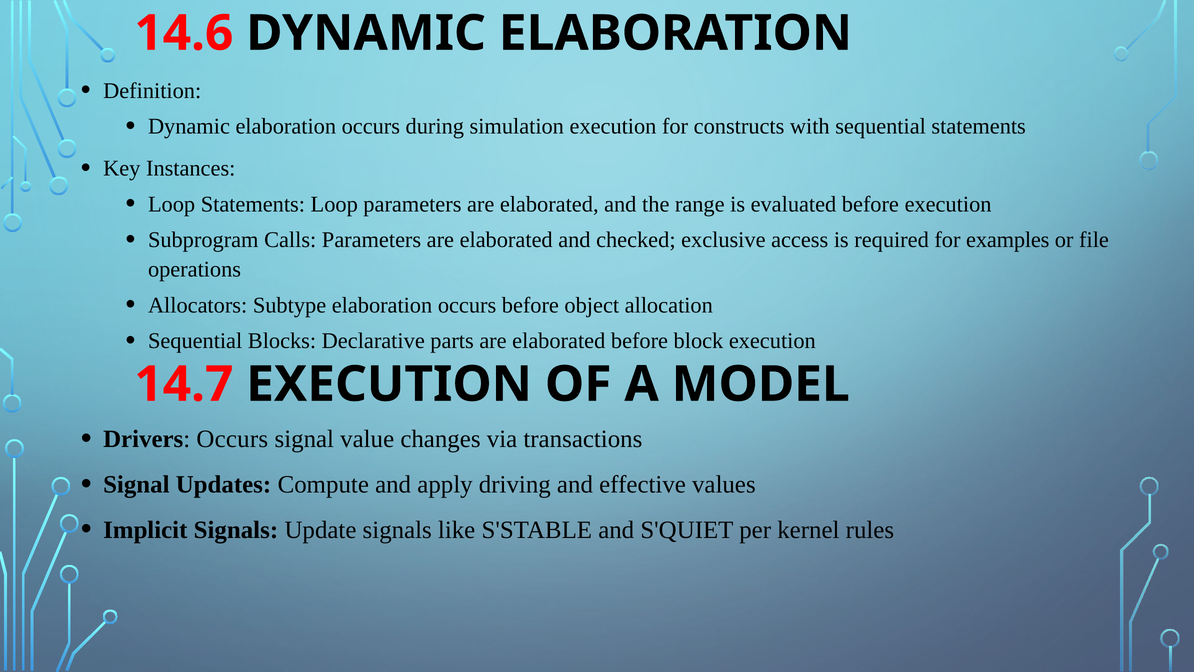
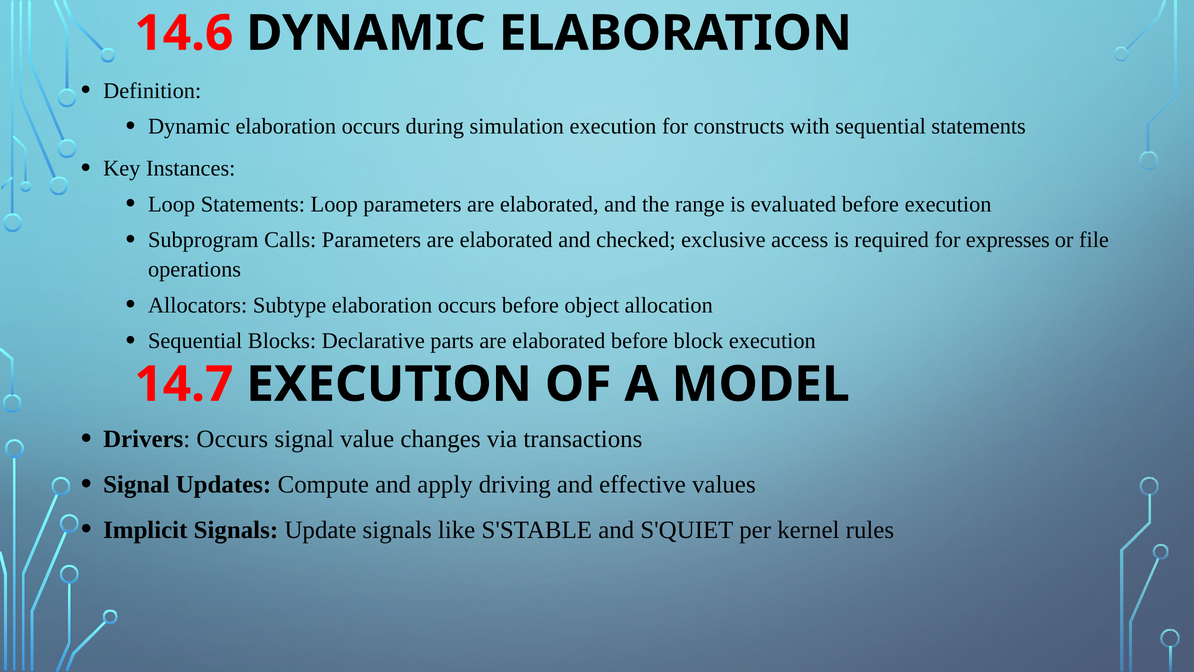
examples: examples -> expresses (1008, 240)
